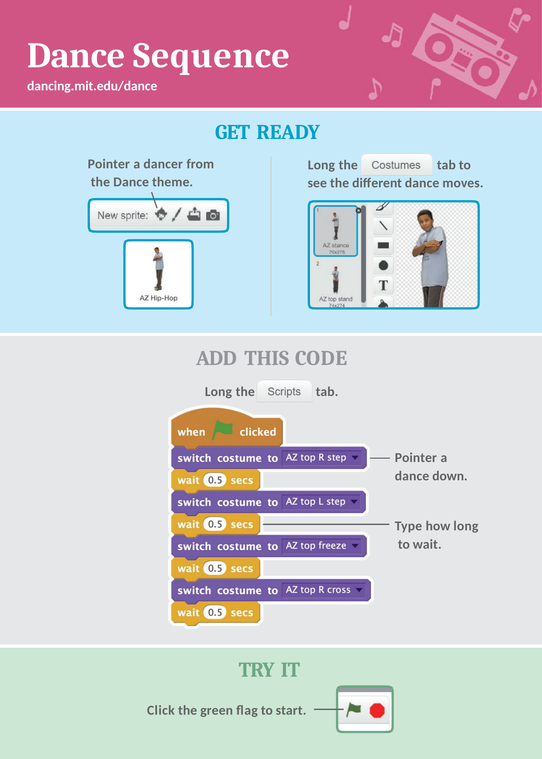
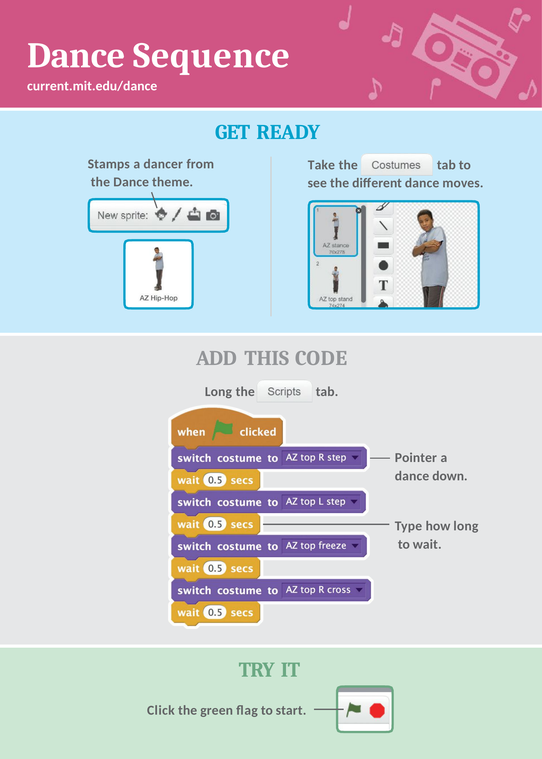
dancing.mit.edu/dance: dancing.mit.edu/dance -> current.mit.edu/dance (92, 86)
Pointer: Pointer -> Stamps (109, 164)
Long: Long -> Take (321, 165)
